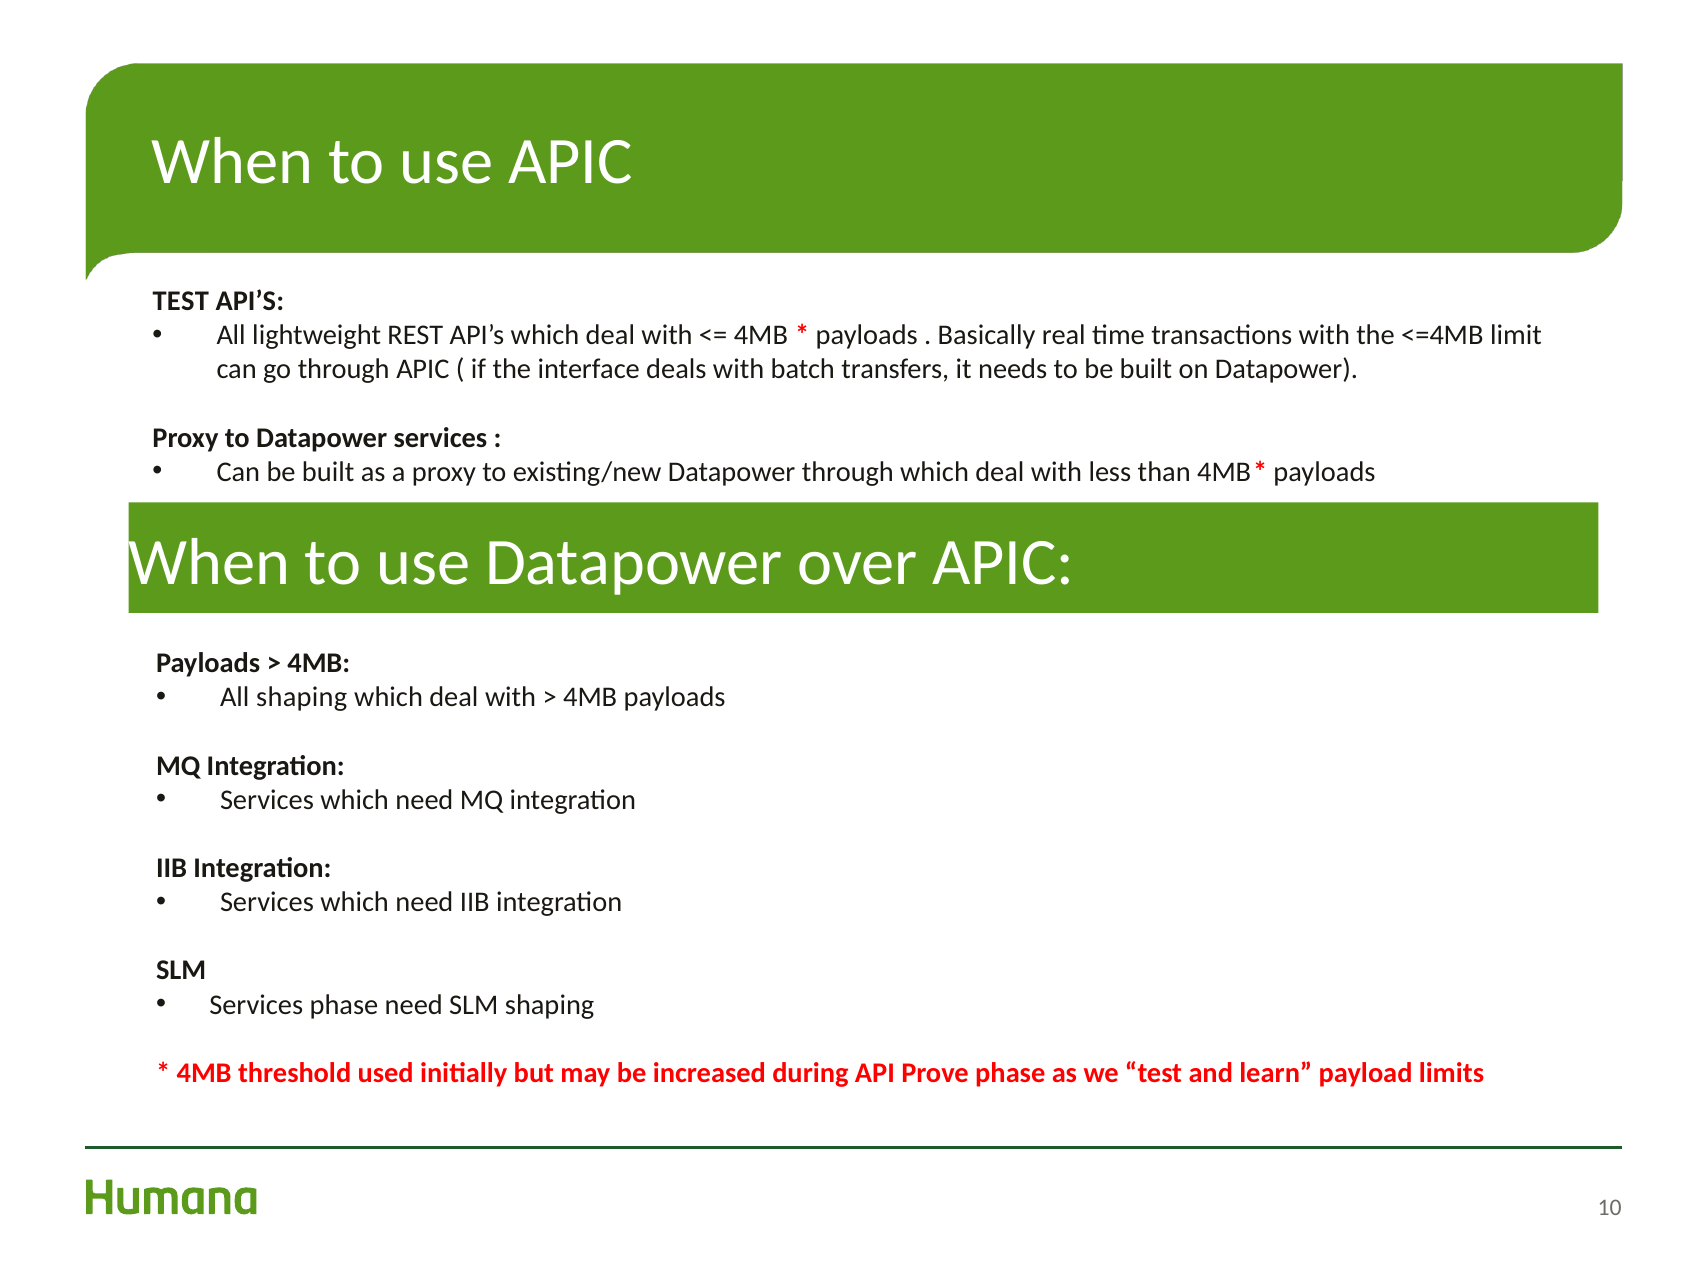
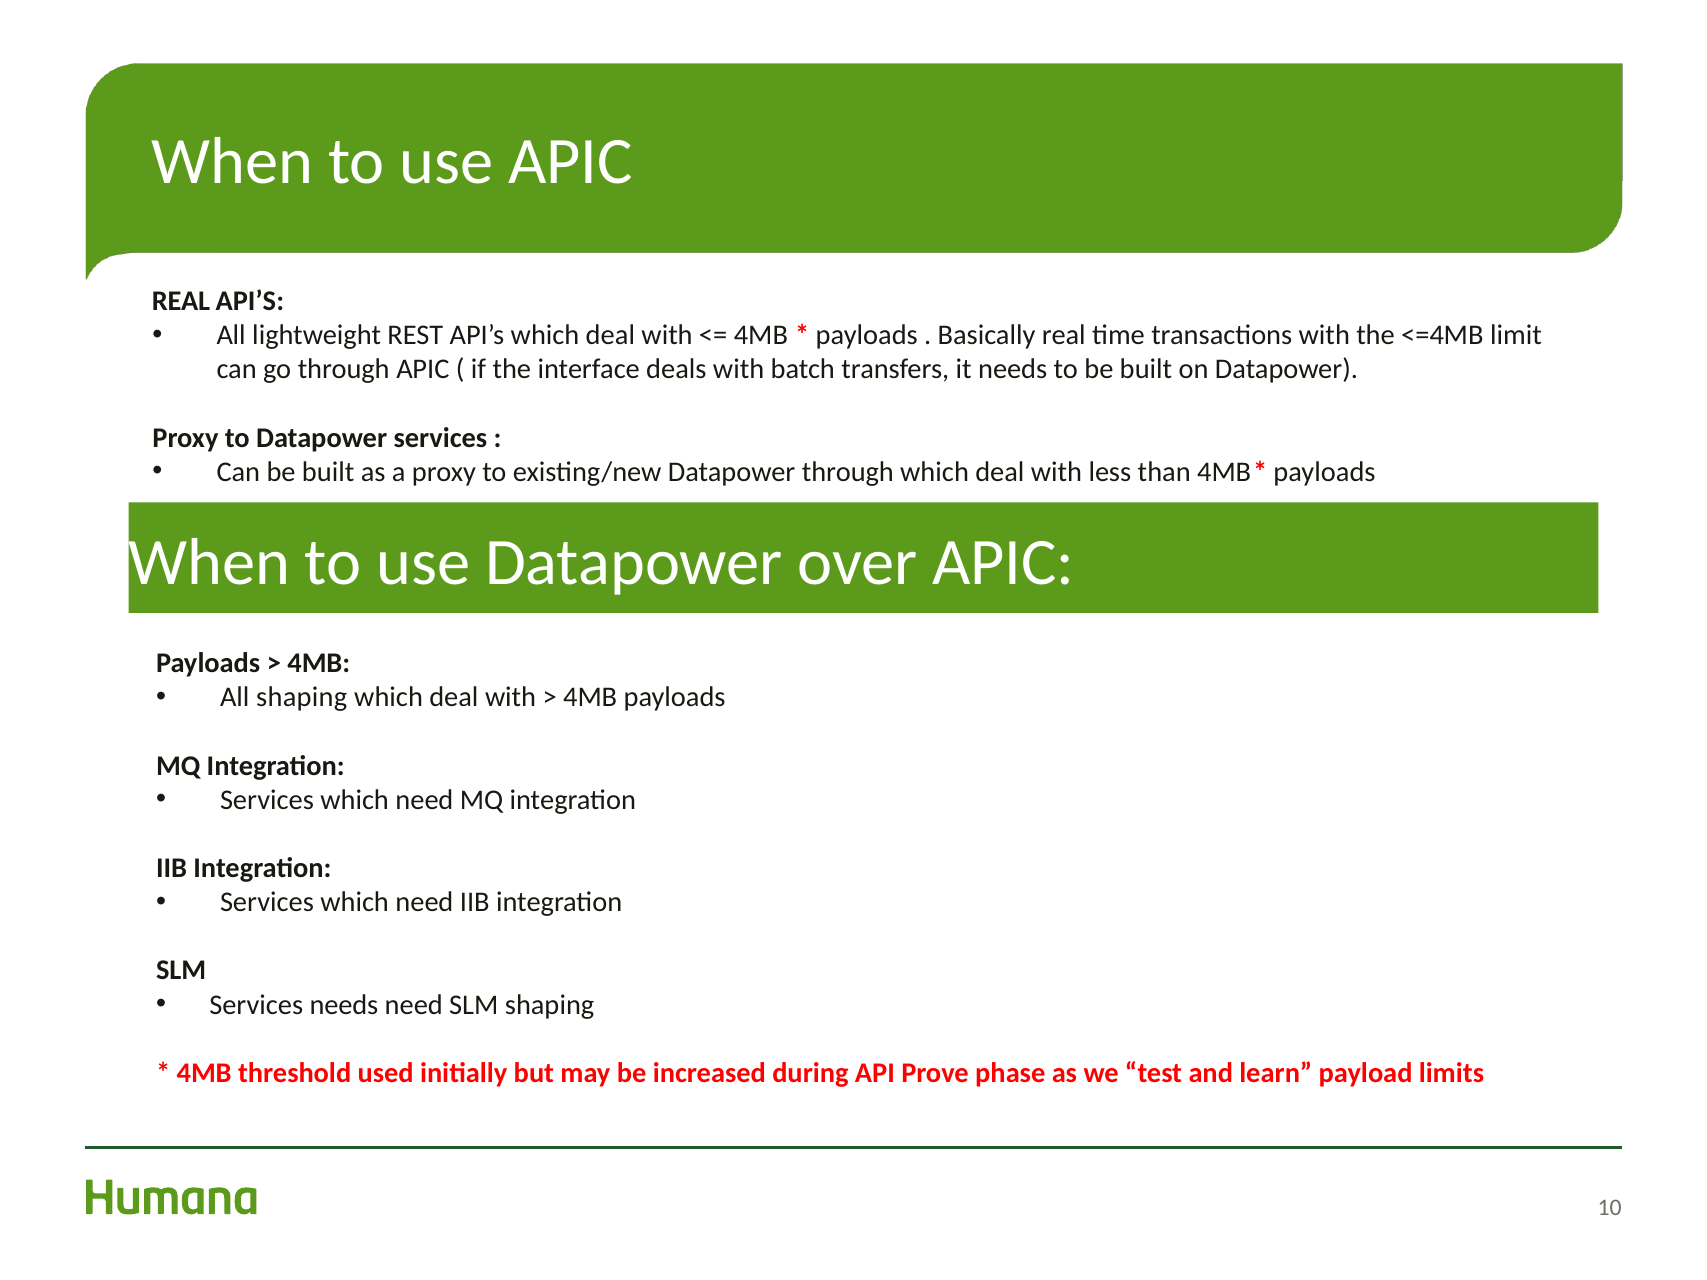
TEST: TEST -> REAL (181, 301)
Services phase: phase -> needs (344, 1005)
